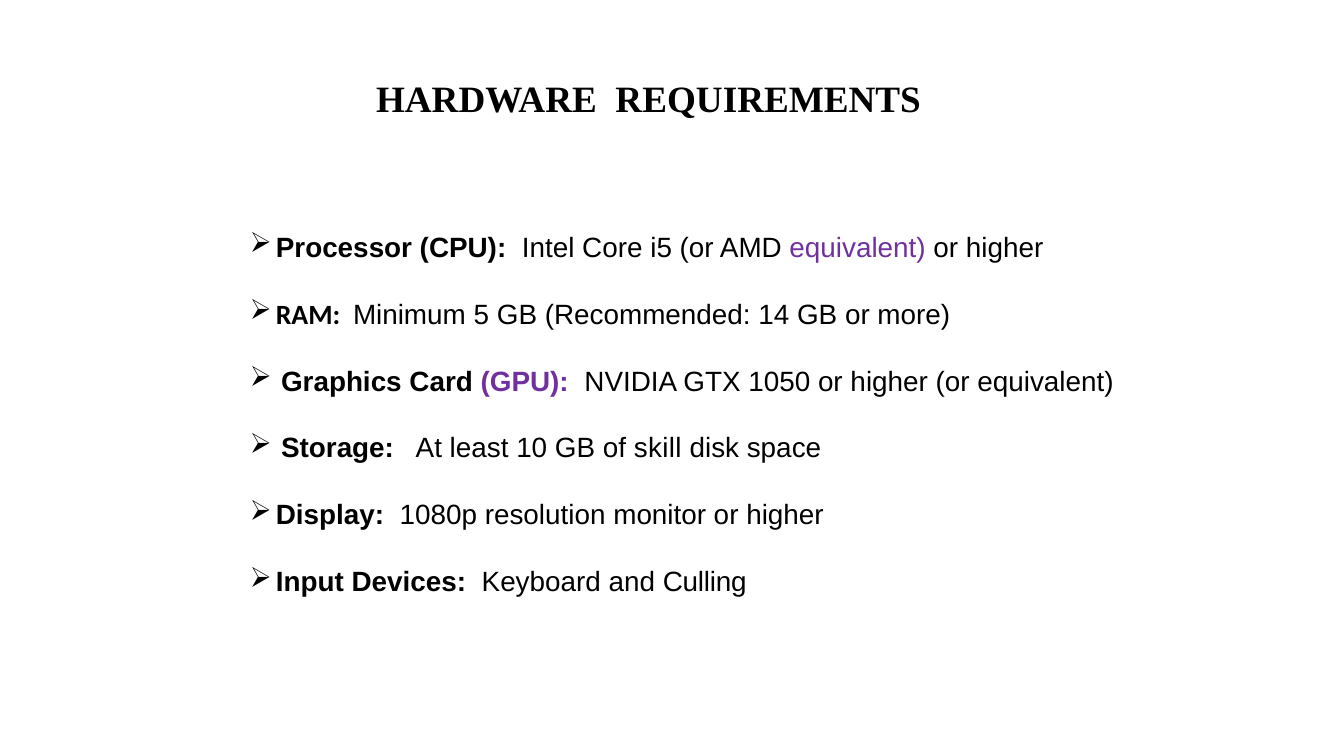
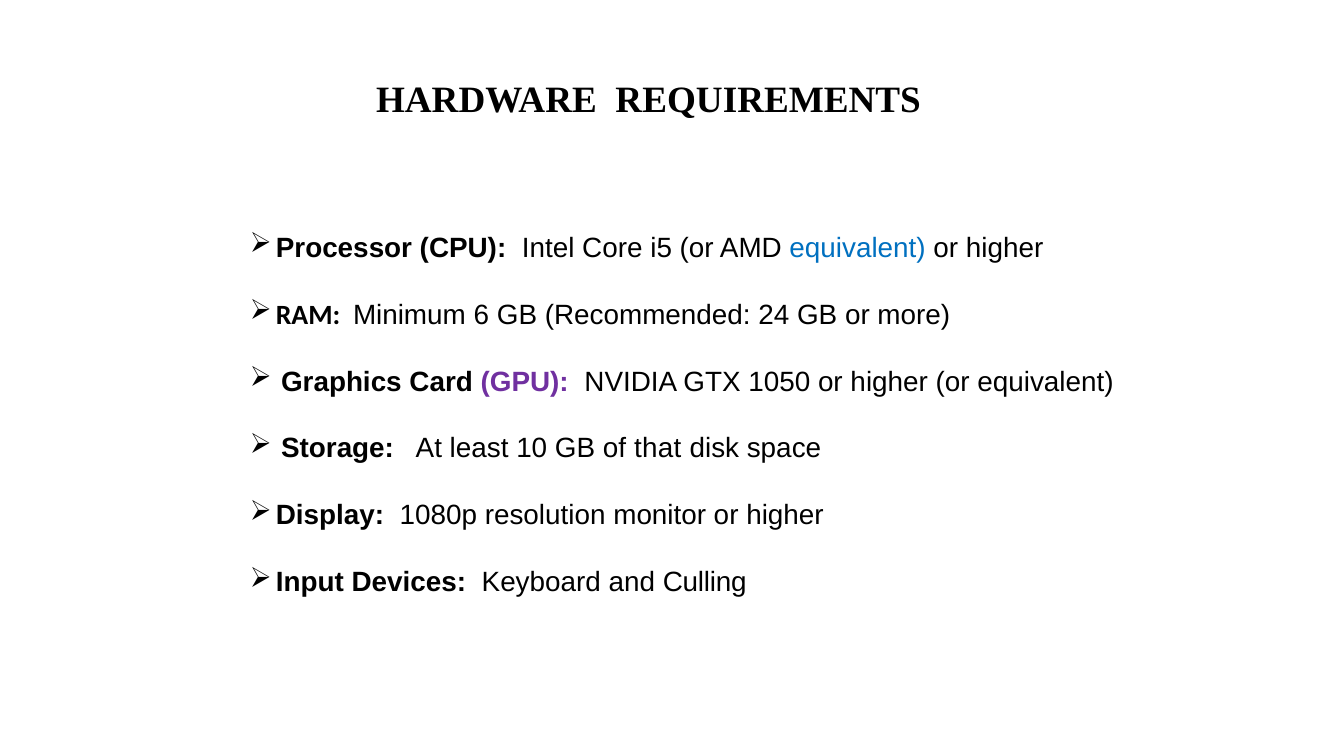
equivalent colour: purple -> blue (858, 248)
5: 5 -> 6 (481, 315)
14: 14 -> 24 (774, 315)
skill: skill -> that (658, 449)
